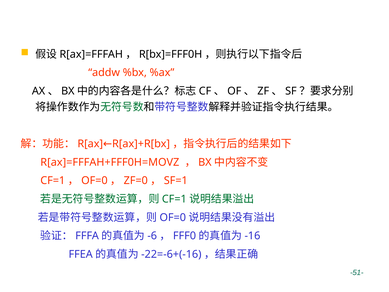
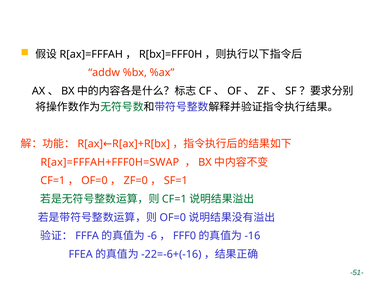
R[ax]=FFFAH+FFF0H=MOVZ: R[ax]=FFFAH+FFF0H=MOVZ -> R[ax]=FFFAH+FFF0H=SWAP (110, 162)
